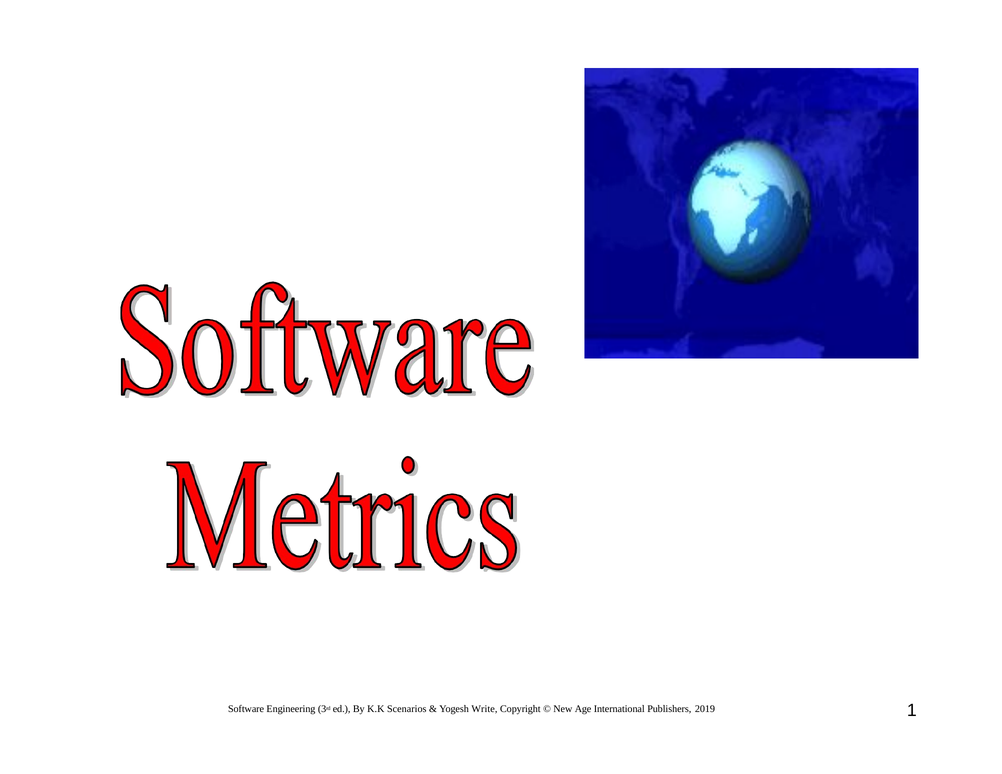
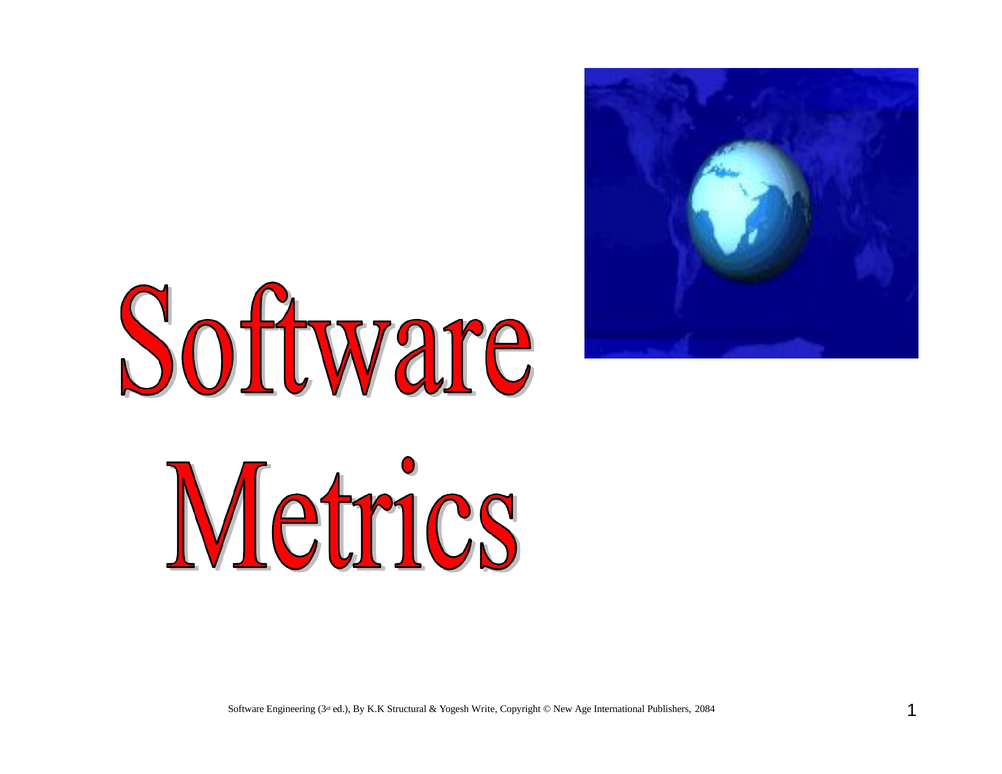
Scenarios: Scenarios -> Structural (407, 709)
2019: 2019 -> 2084 (705, 709)
